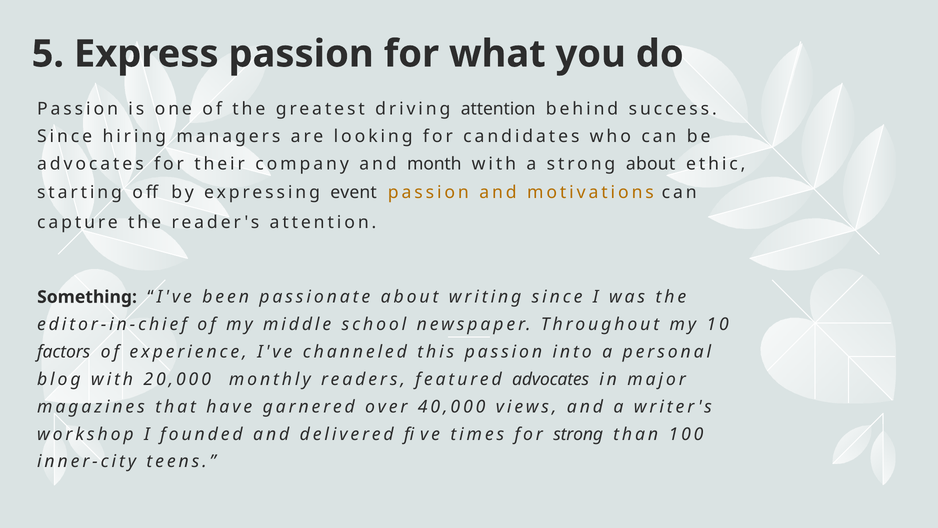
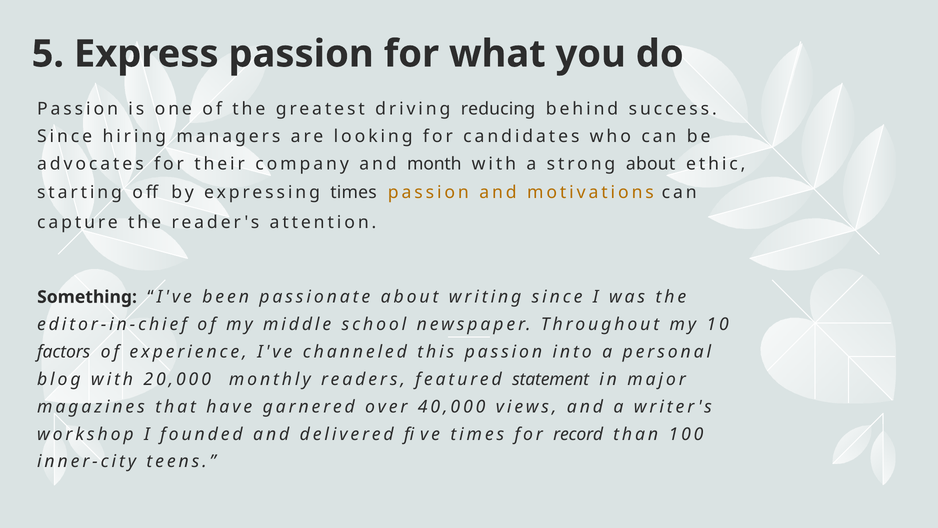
driving attention: attention -> reducing (498, 109)
expressing event: event -> times (354, 192)
featured advocates: advocates -> statement (551, 379)
for strong: strong -> record (578, 434)
